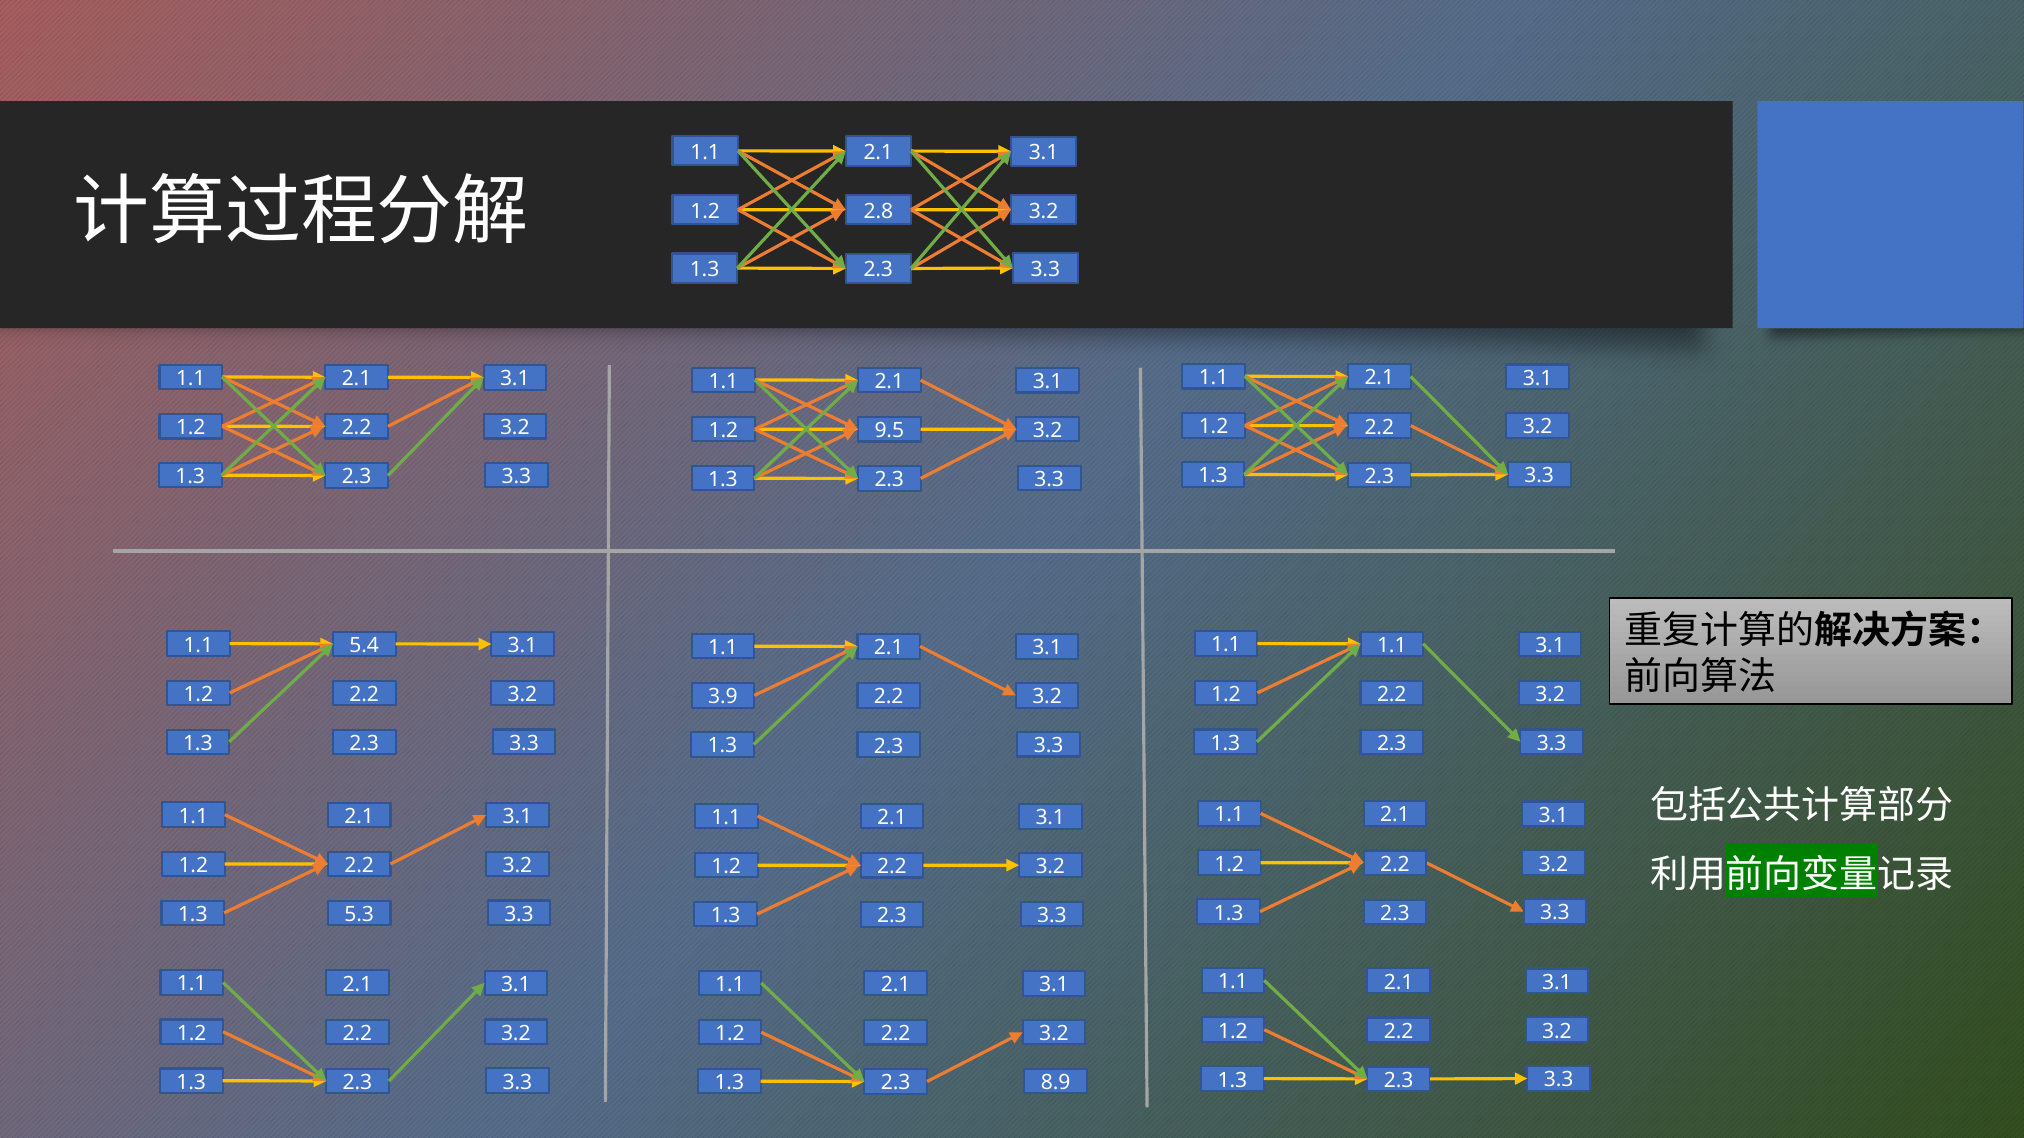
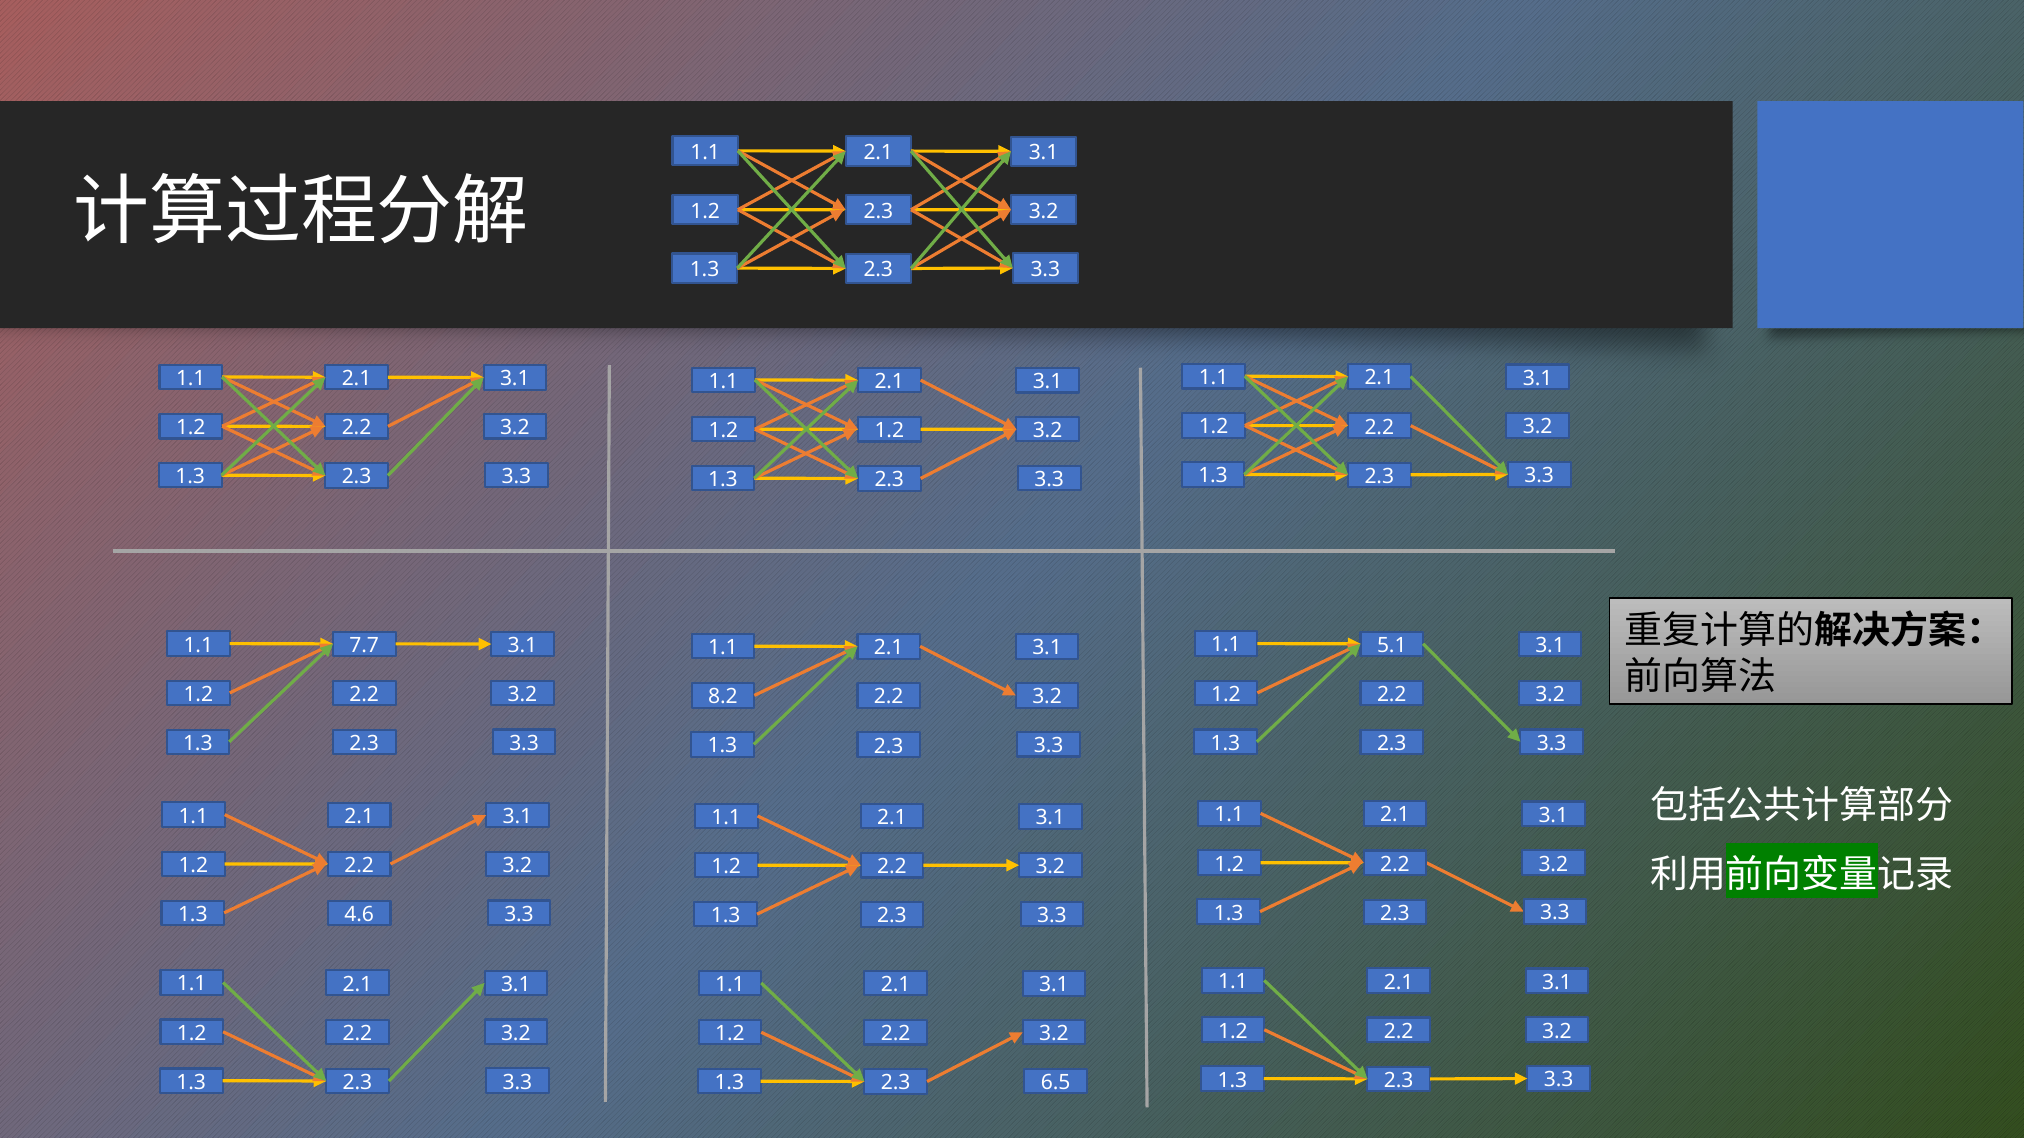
2.8: 2.8 -> 2.3 (878, 211)
9.5: 9.5 -> 1.2 (889, 431)
5.4: 5.4 -> 7.7 (364, 646)
1.1 1.1: 1.1 -> 5.1 (1392, 646)
3.9: 3.9 -> 8.2 (723, 697)
5.3: 5.3 -> 4.6 (359, 915)
8.9: 8.9 -> 6.5 (1056, 1083)
